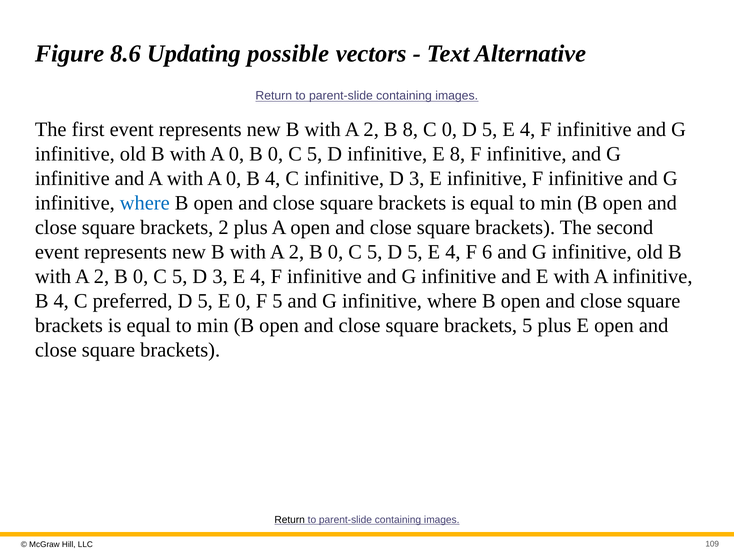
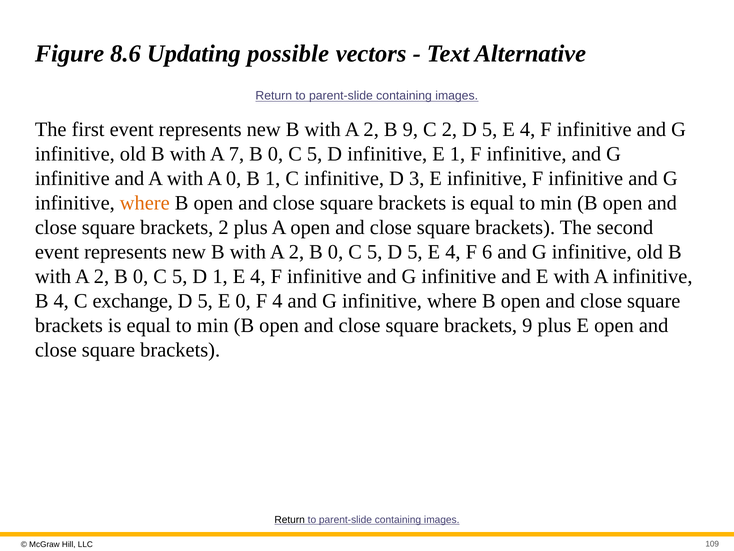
B 8: 8 -> 9 (410, 129)
C 0: 0 -> 2 (449, 129)
B with A 0: 0 -> 7 (236, 154)
E 8: 8 -> 1 (457, 154)
0 B 4: 4 -> 1 (273, 178)
where colour: blue -> orange (145, 203)
5 D 3: 3 -> 1 (220, 276)
preferred: preferred -> exchange (133, 301)
F 5: 5 -> 4 (277, 301)
brackets 5: 5 -> 9 (527, 325)
